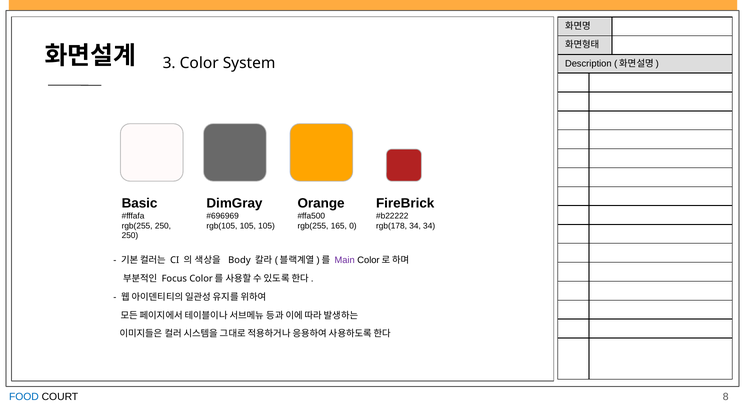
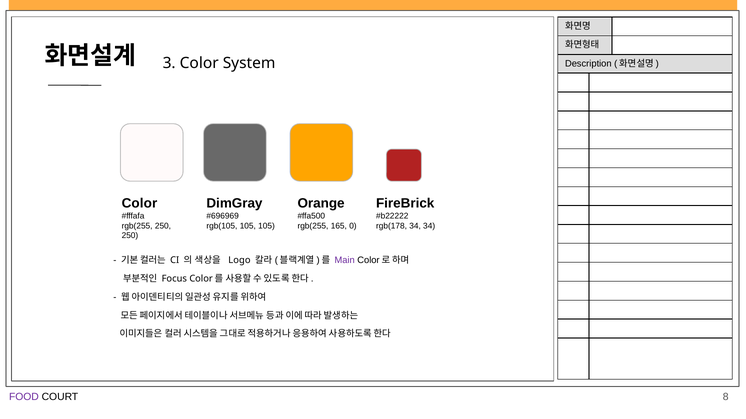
Basic: Basic -> Color (139, 204)
Body: Body -> Logo (239, 261)
FOOD colour: blue -> purple (24, 397)
